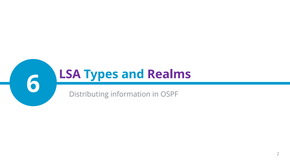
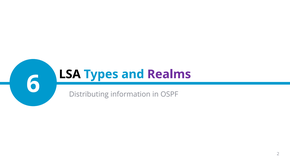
LSA colour: purple -> black (70, 74)
